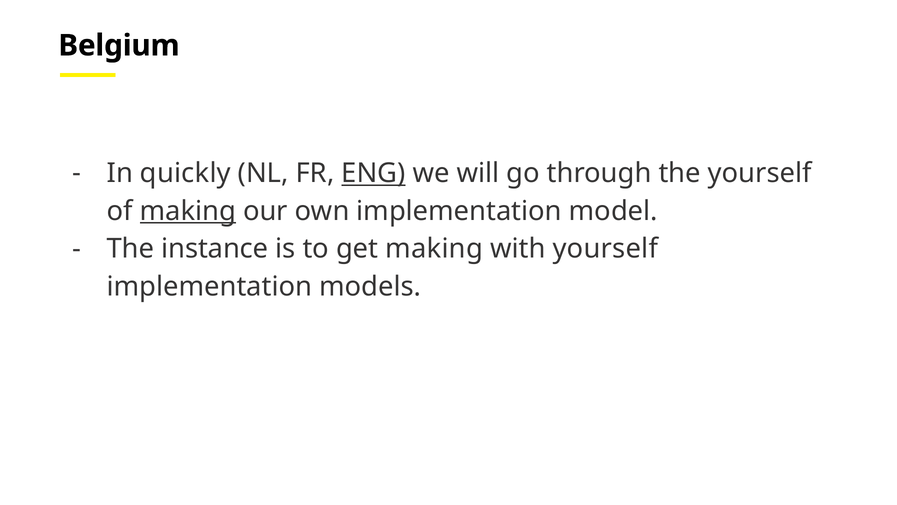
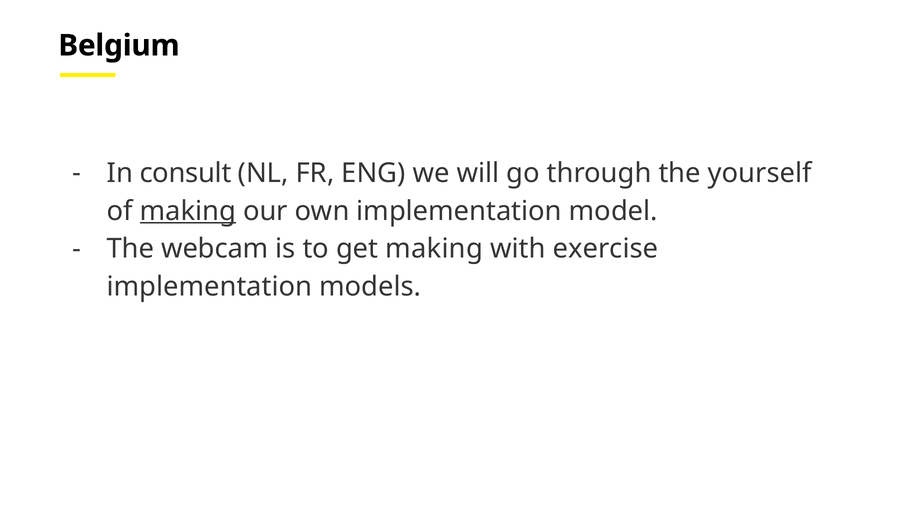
quickly: quickly -> consult (186, 173)
ENG underline: present -> none (373, 173)
instance: instance -> webcam (215, 249)
with yourself: yourself -> exercise (605, 249)
